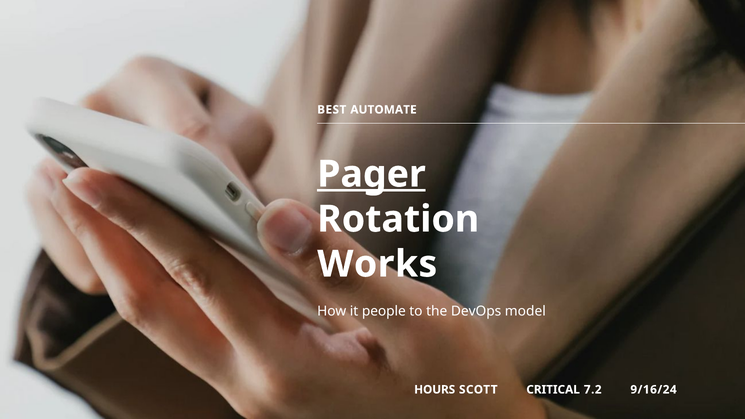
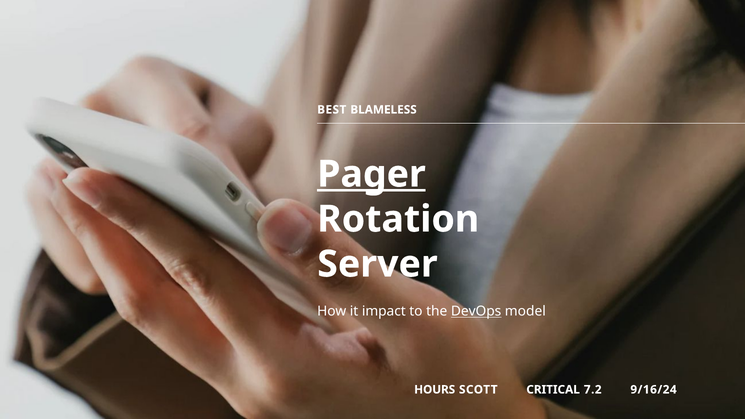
AUTOMATE: AUTOMATE -> BLAMELESS (384, 110)
Works: Works -> Server (377, 264)
people: people -> impact (384, 311)
DevOps underline: none -> present (476, 311)
